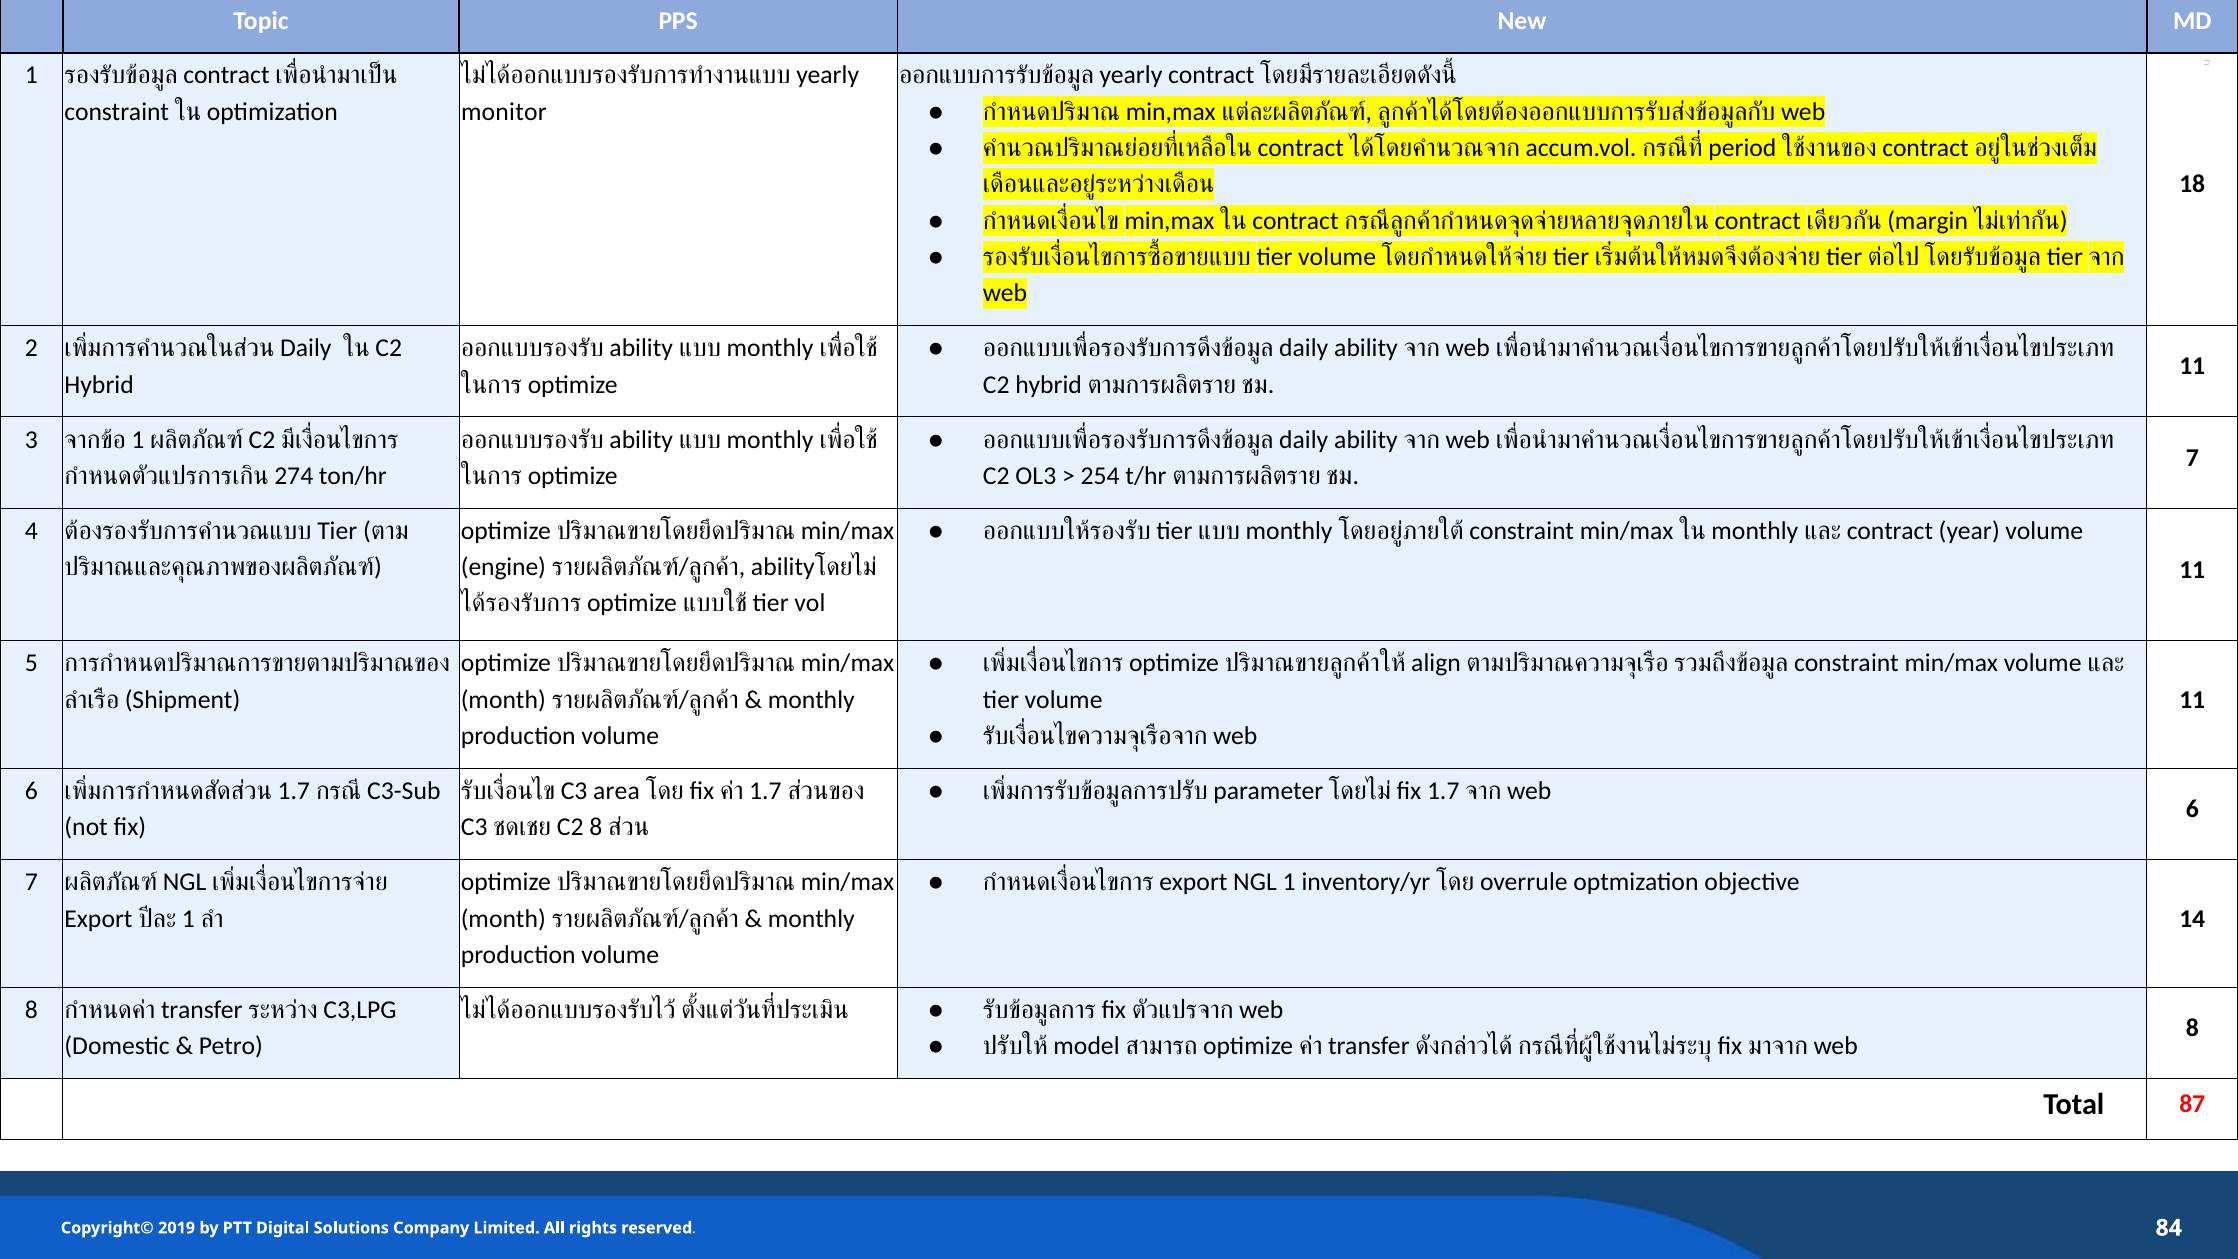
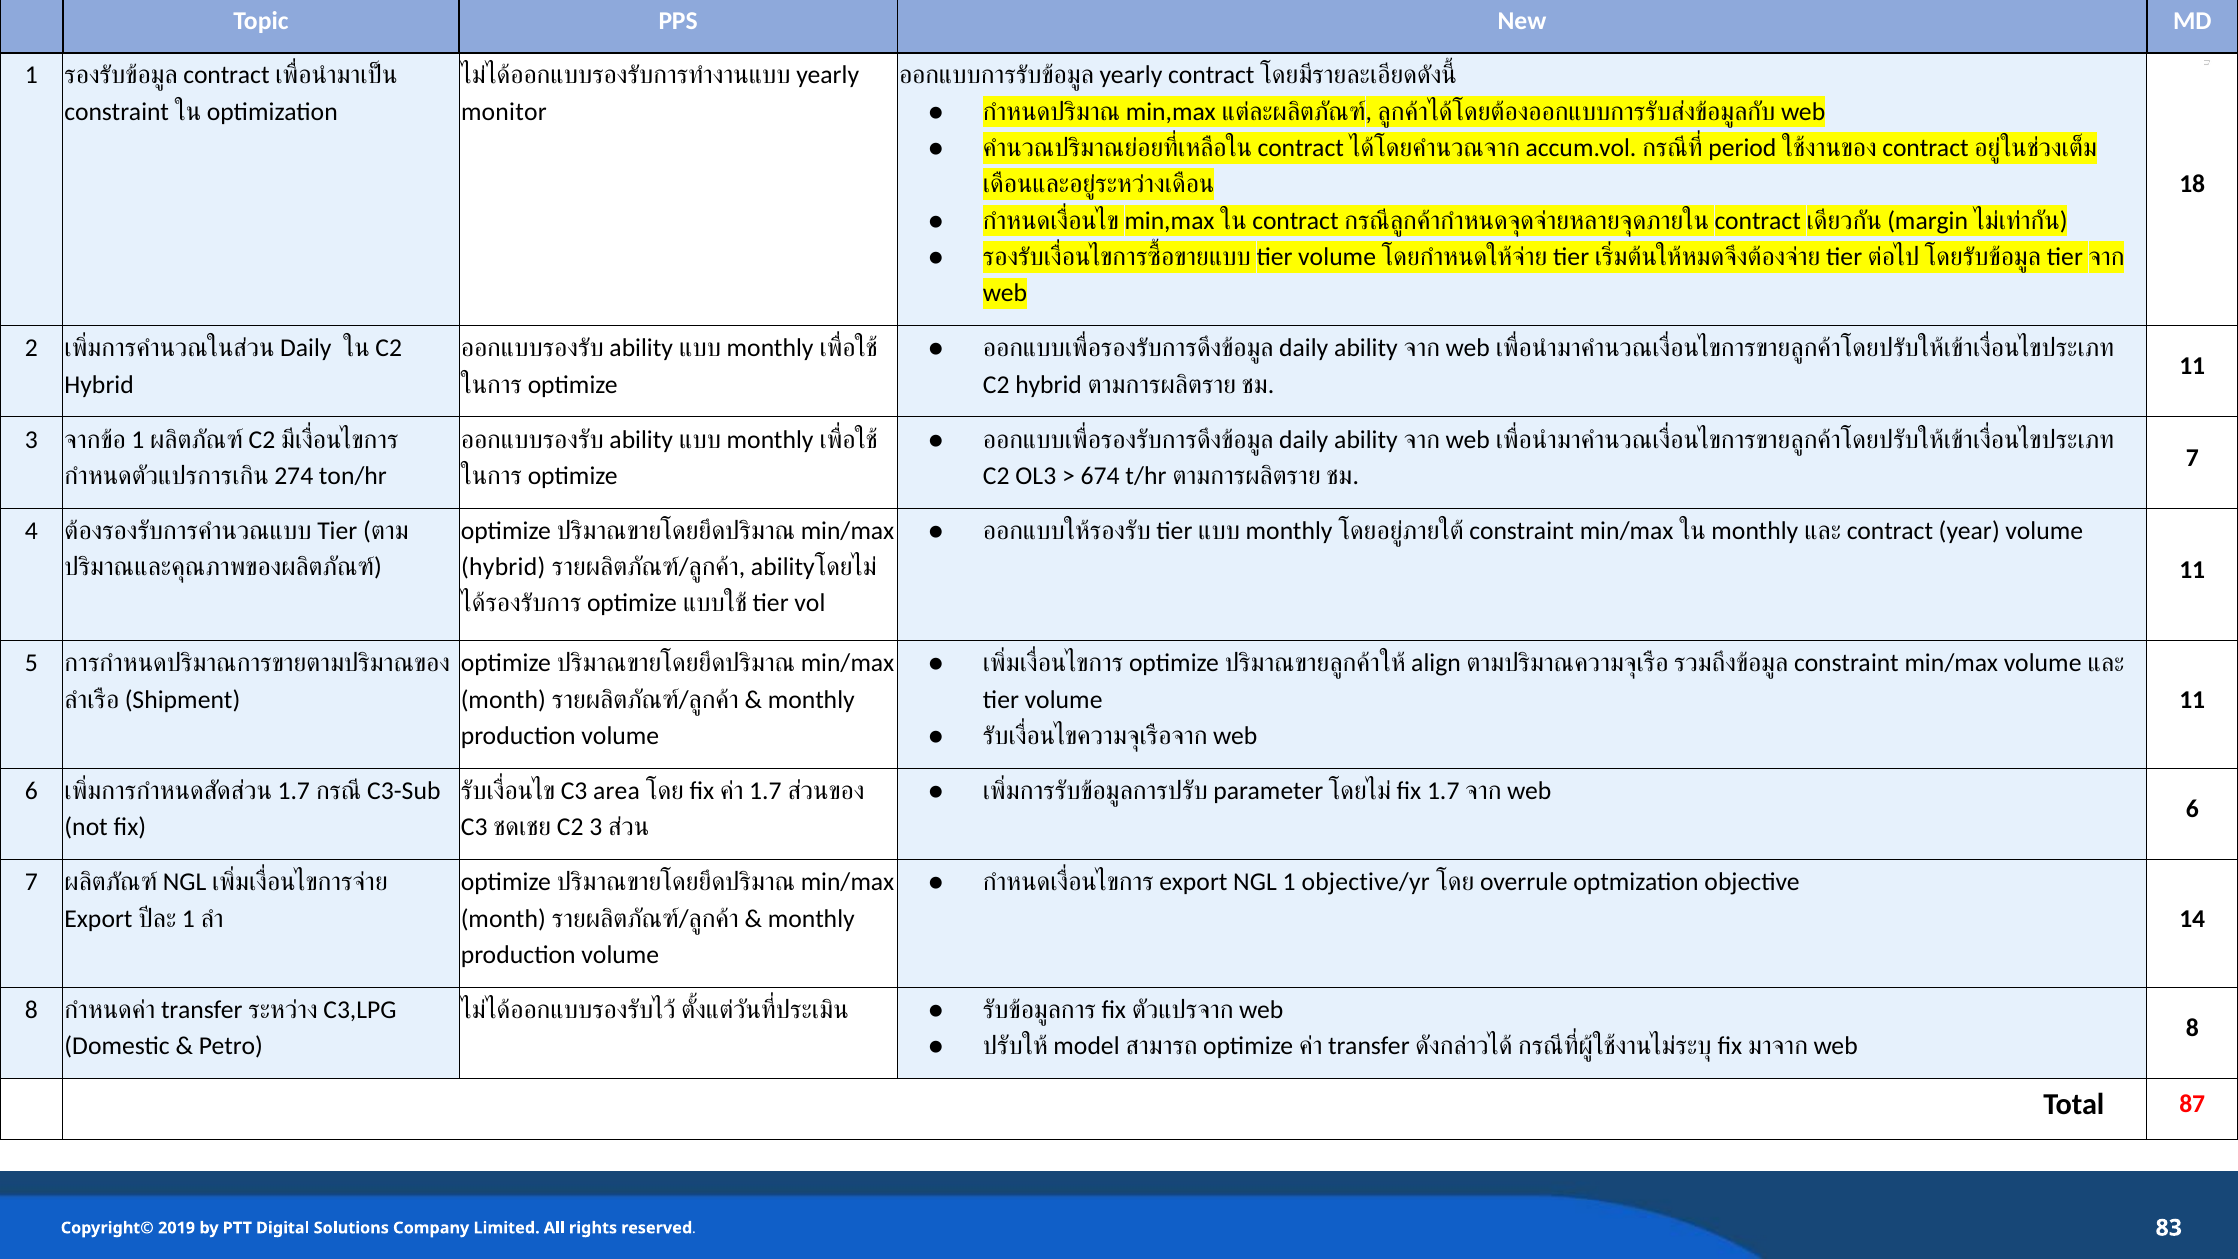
254: 254 -> 674 (1100, 476)
engine: engine -> hybrid (503, 567)
8: 8 -> 3 (596, 827)
inventory/yr: inventory/yr -> objective/yr (1366, 882)
84: 84 -> 83 (2169, 1228)
